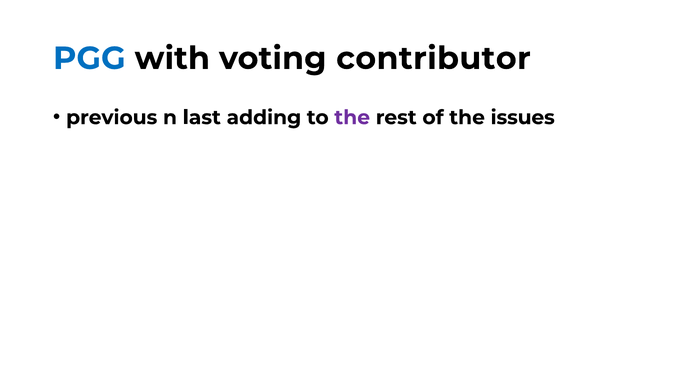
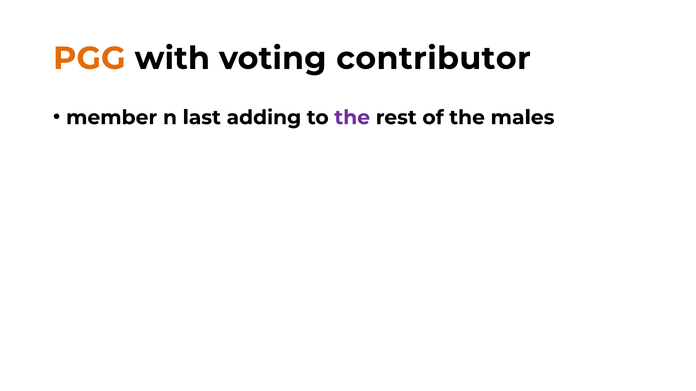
PGG colour: blue -> orange (89, 58)
previous: previous -> member (112, 118)
issues: issues -> males (523, 118)
